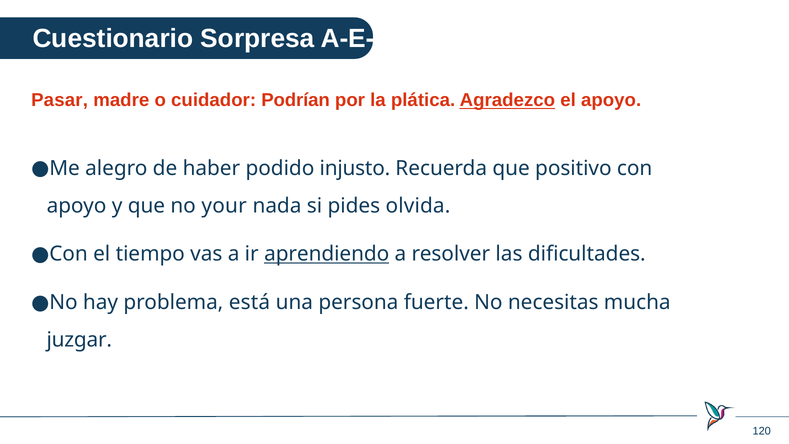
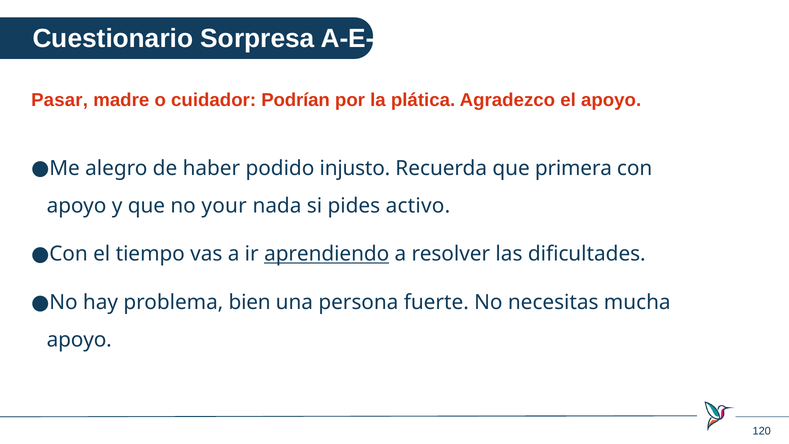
Agradezco underline: present -> none (507, 100)
positivo: positivo -> primera (573, 168)
olvida: olvida -> activo (418, 206)
está: está -> bien (250, 302)
juzgar: juzgar -> apoyo (79, 340)
